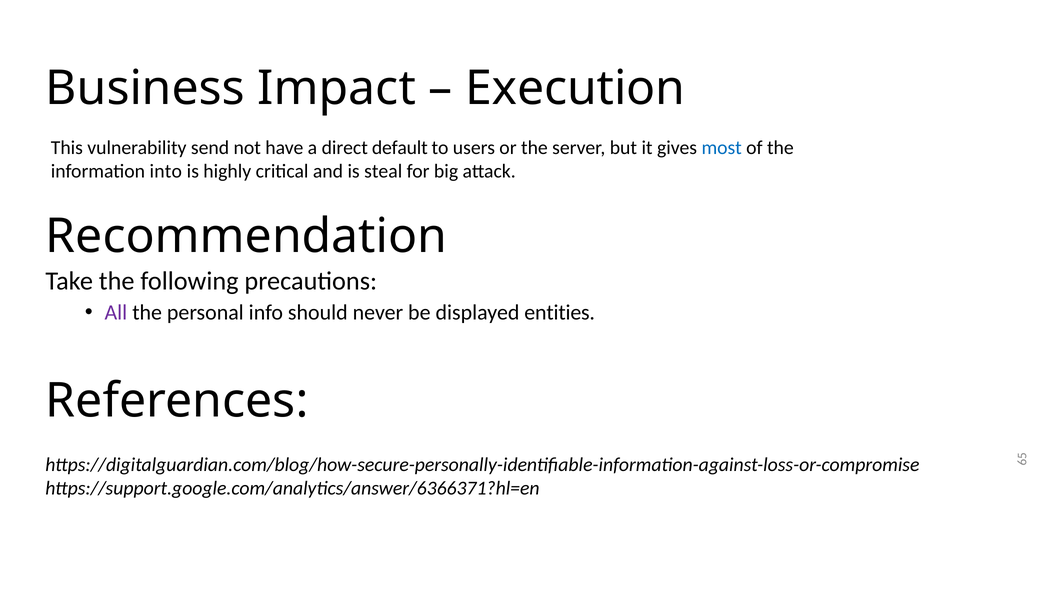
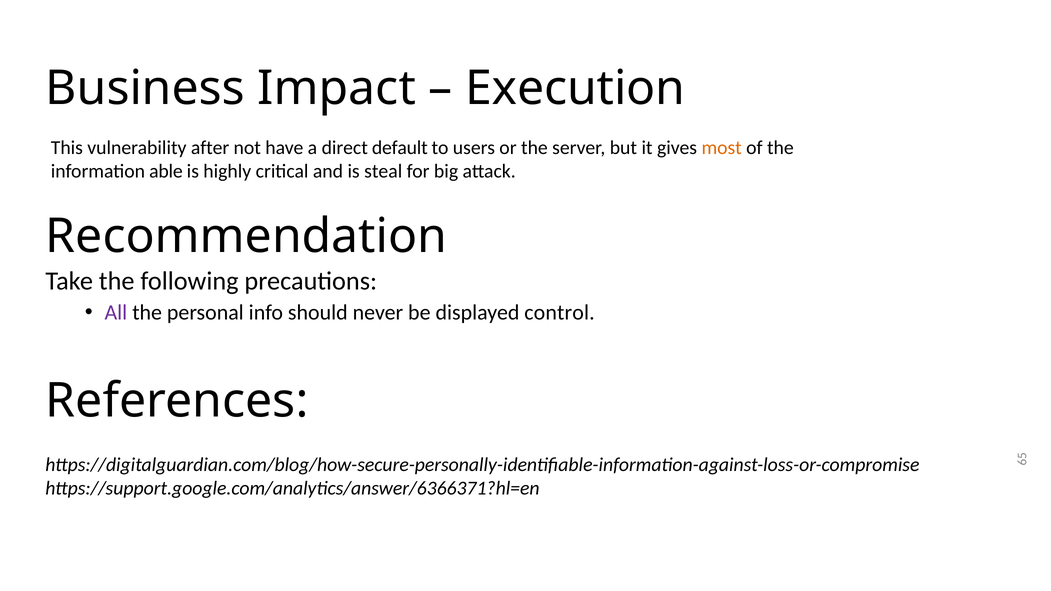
send: send -> after (210, 148)
most colour: blue -> orange (722, 148)
into: into -> able (166, 171)
entities: entities -> control (560, 312)
